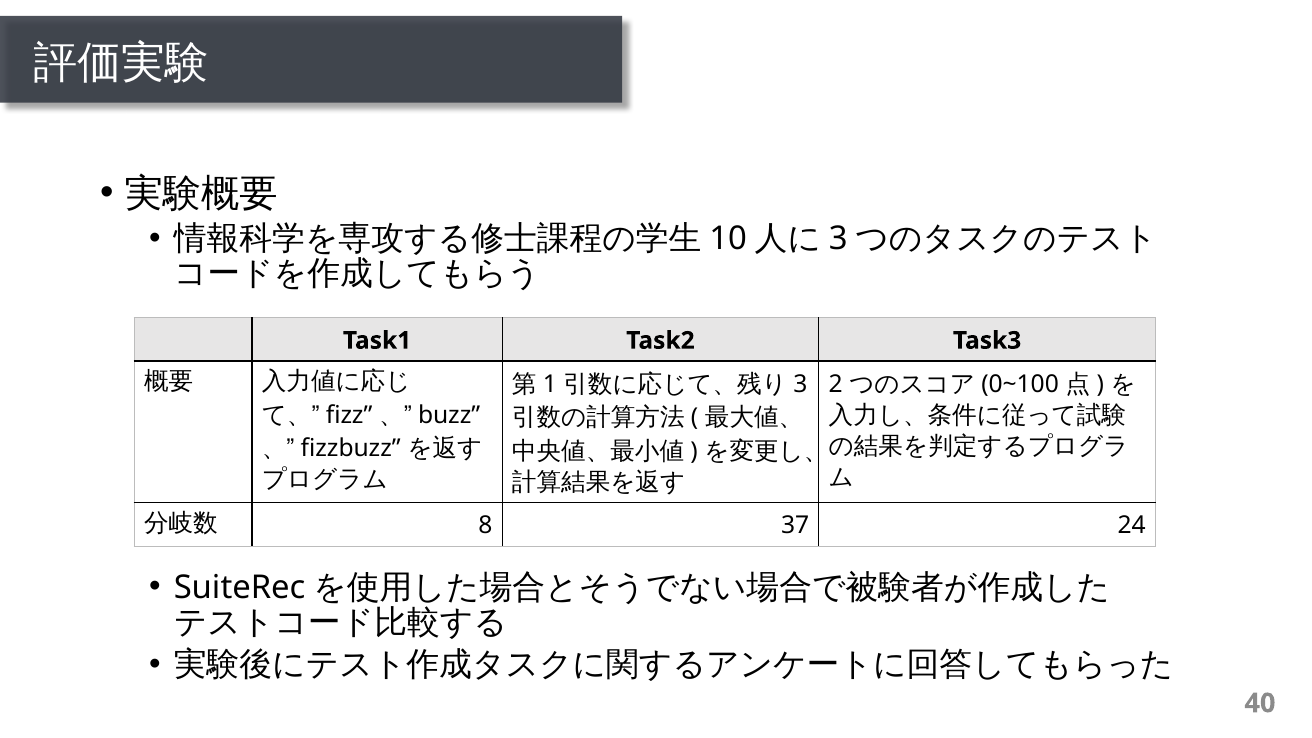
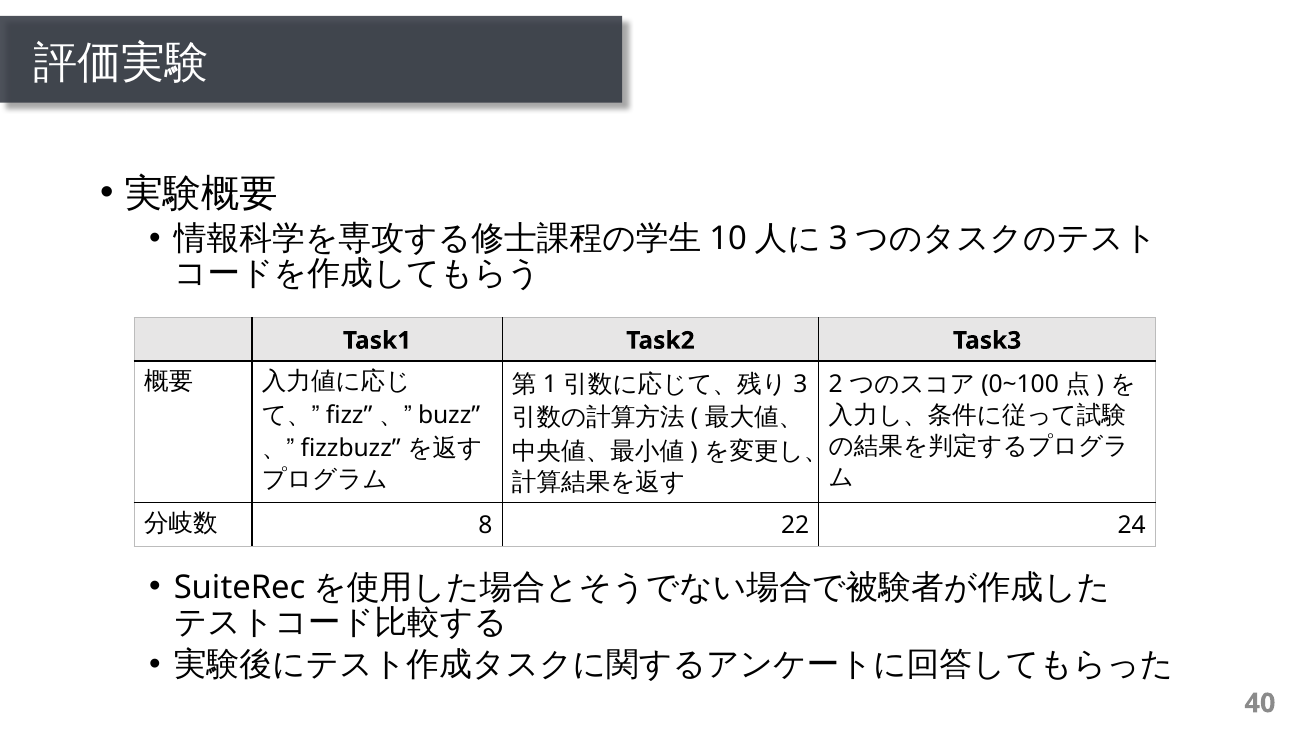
37: 37 -> 22 (795, 526)
